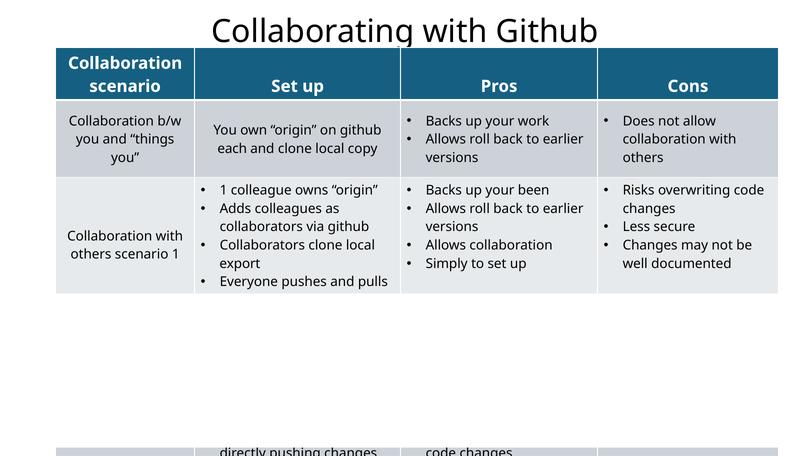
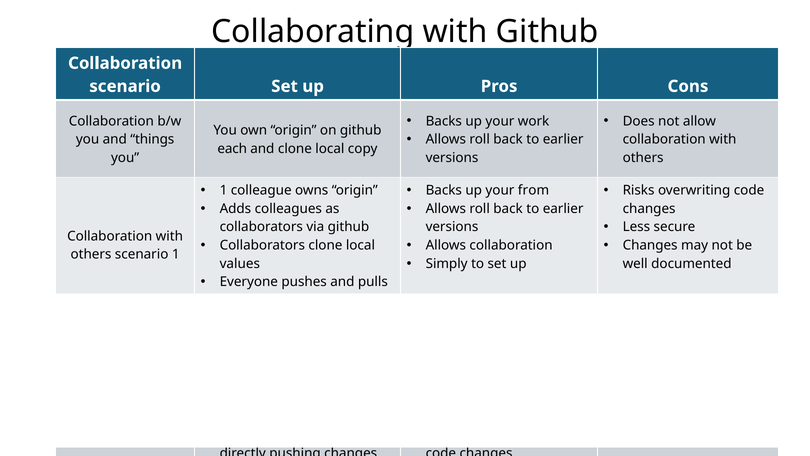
been: been -> from (534, 190)
export: export -> values (240, 263)
